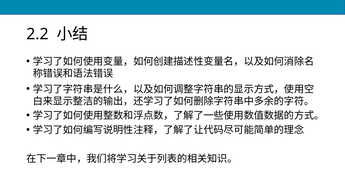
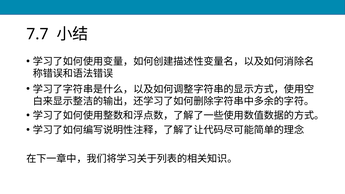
2.2: 2.2 -> 7.7 (37, 34)
